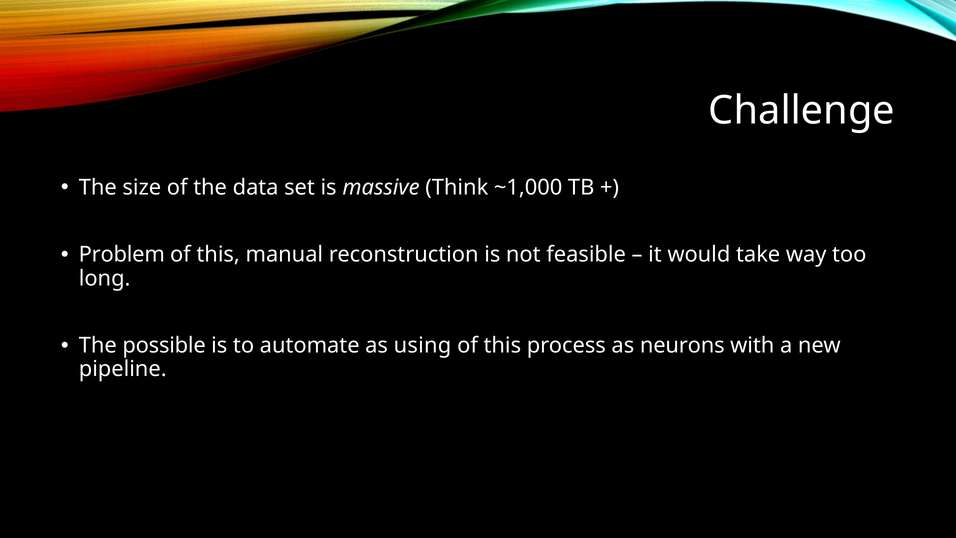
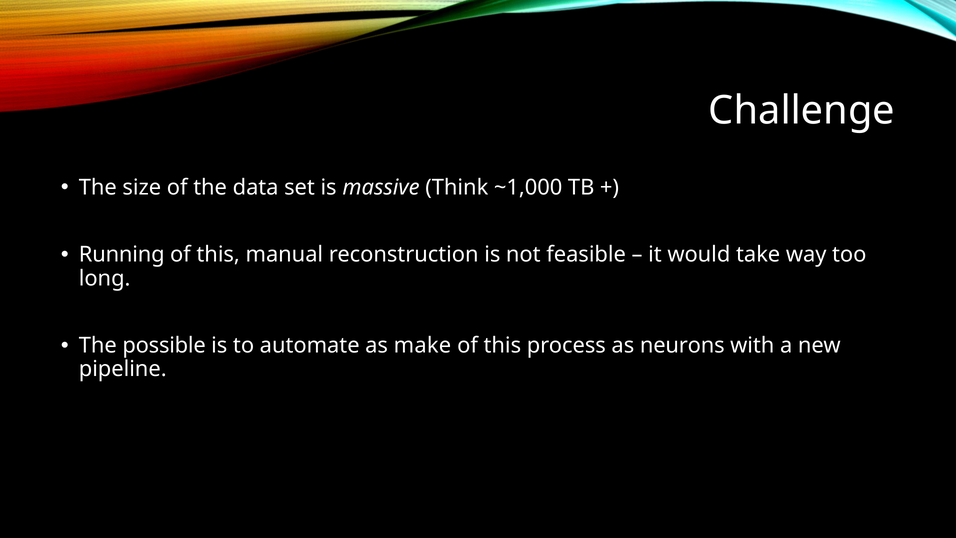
Problem: Problem -> Running (122, 255)
using: using -> make (422, 345)
